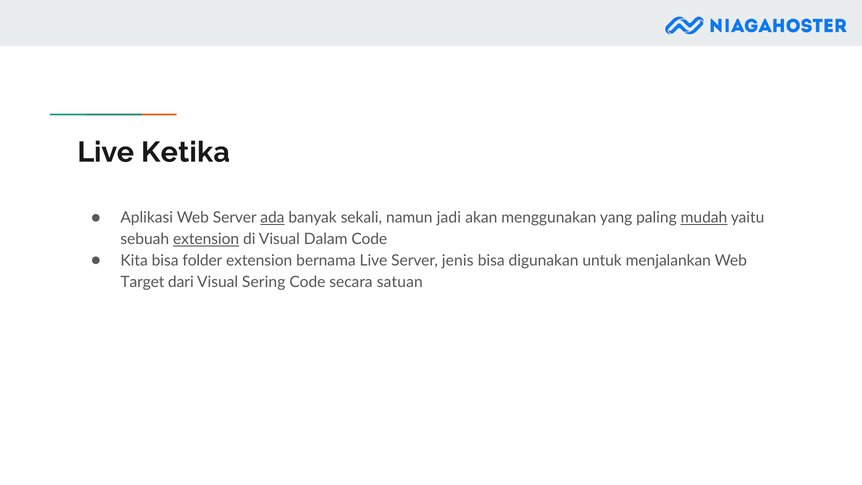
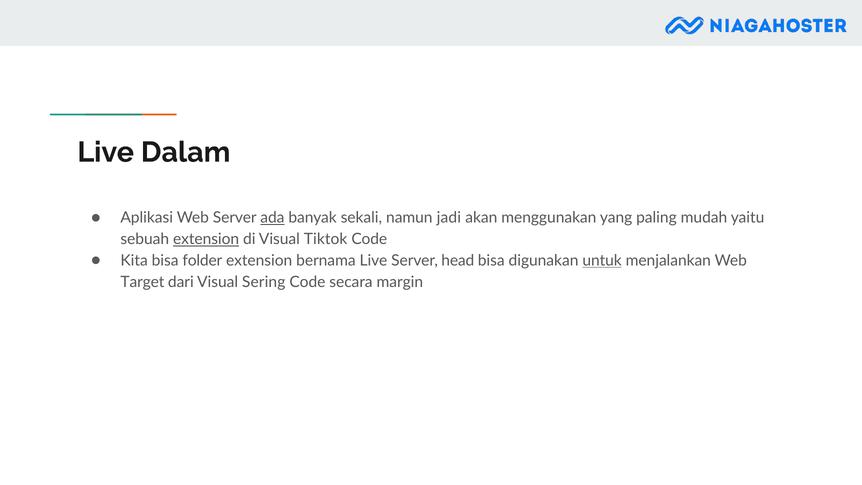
Ketika: Ketika -> Dalam (186, 152)
mudah underline: present -> none (704, 218)
Dalam: Dalam -> Tiktok (326, 239)
jenis: jenis -> head (458, 261)
untuk underline: none -> present (602, 261)
satuan: satuan -> margin (400, 282)
